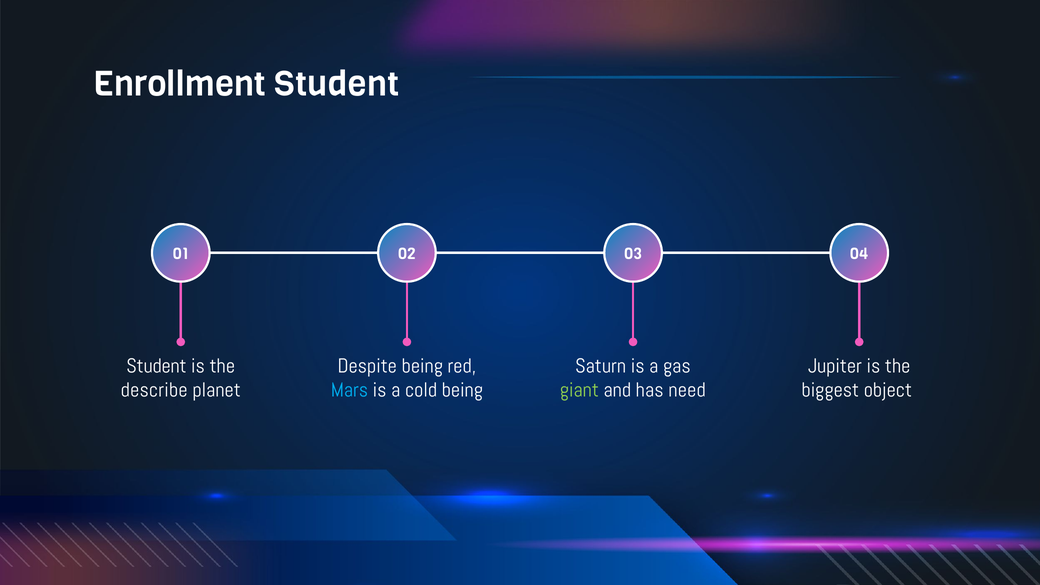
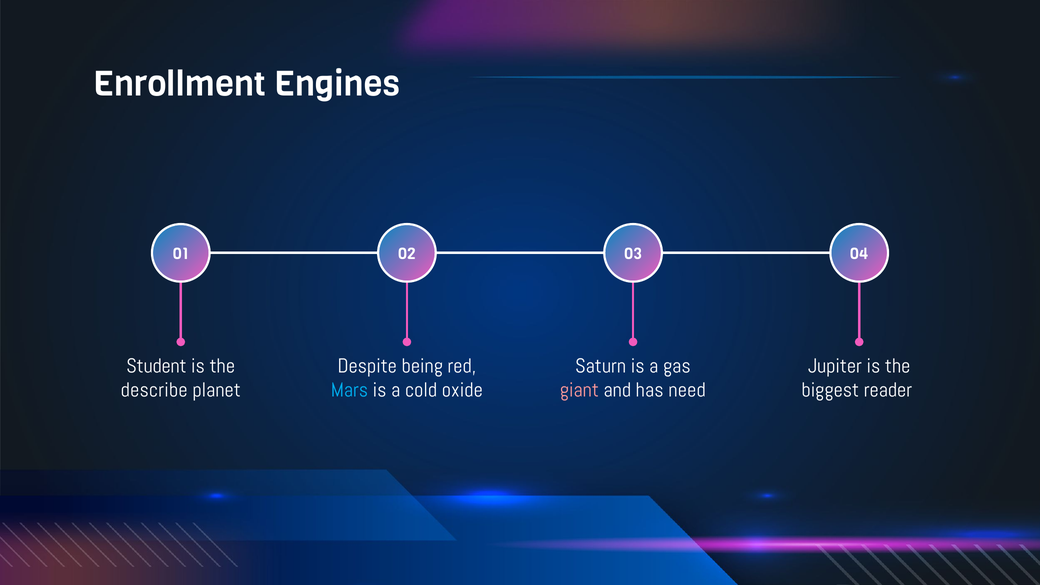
Enrollment Student: Student -> Engines (337, 84)
cold being: being -> oxide (462, 390)
giant colour: light green -> pink (579, 390)
object: object -> reader (888, 390)
